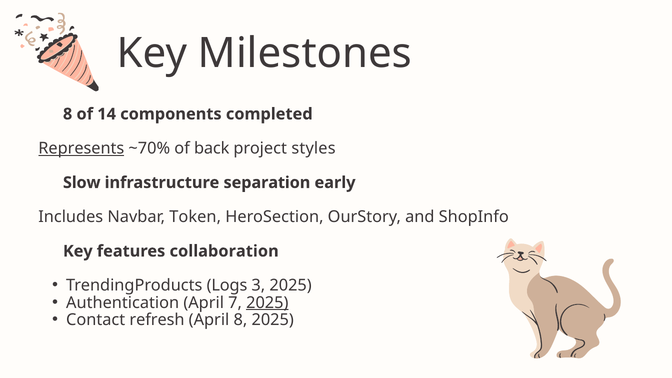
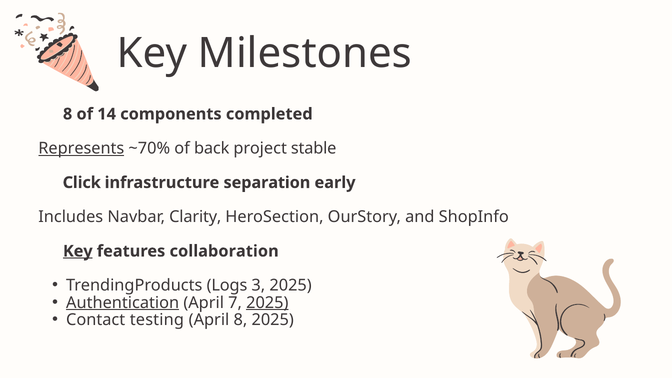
styles: styles -> stable (314, 148)
Slow: Slow -> Click (82, 183)
Token: Token -> Clarity (195, 217)
Key underline: none -> present (78, 251)
Authentication underline: none -> present (123, 303)
refresh: refresh -> testing (157, 320)
